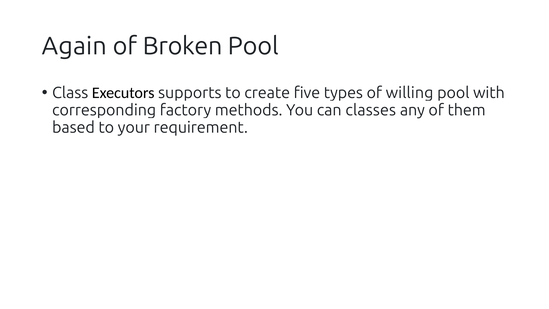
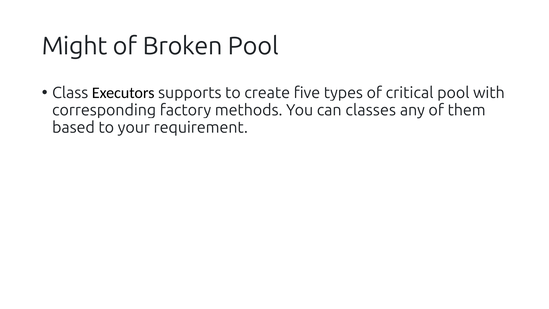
Again: Again -> Might (75, 46)
willing: willing -> critical (410, 93)
